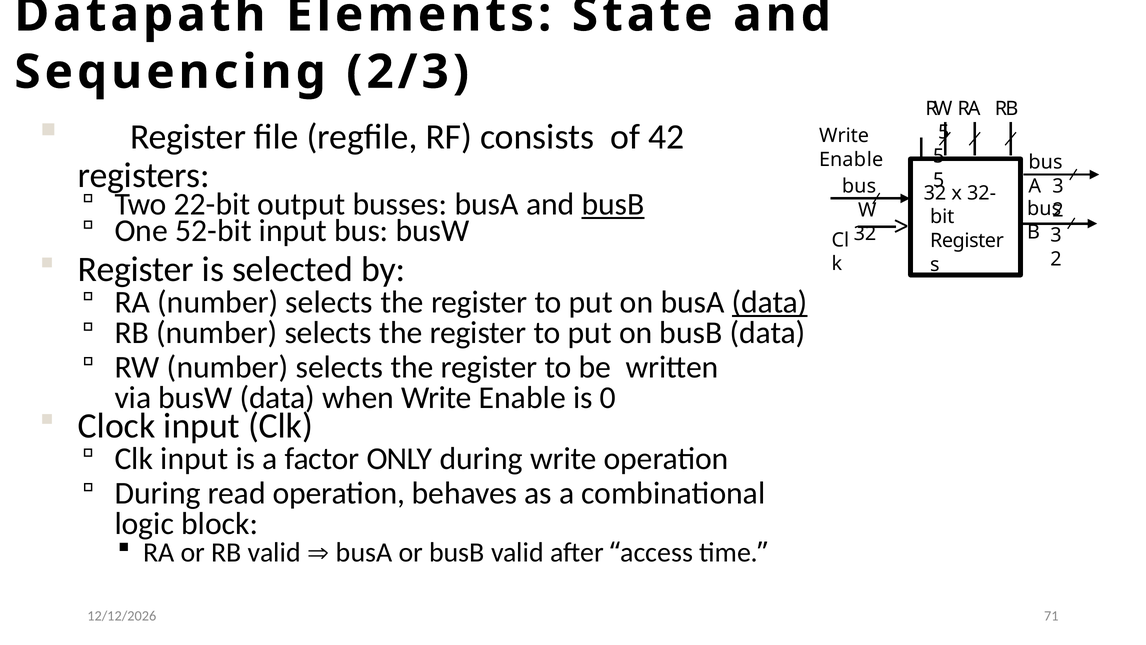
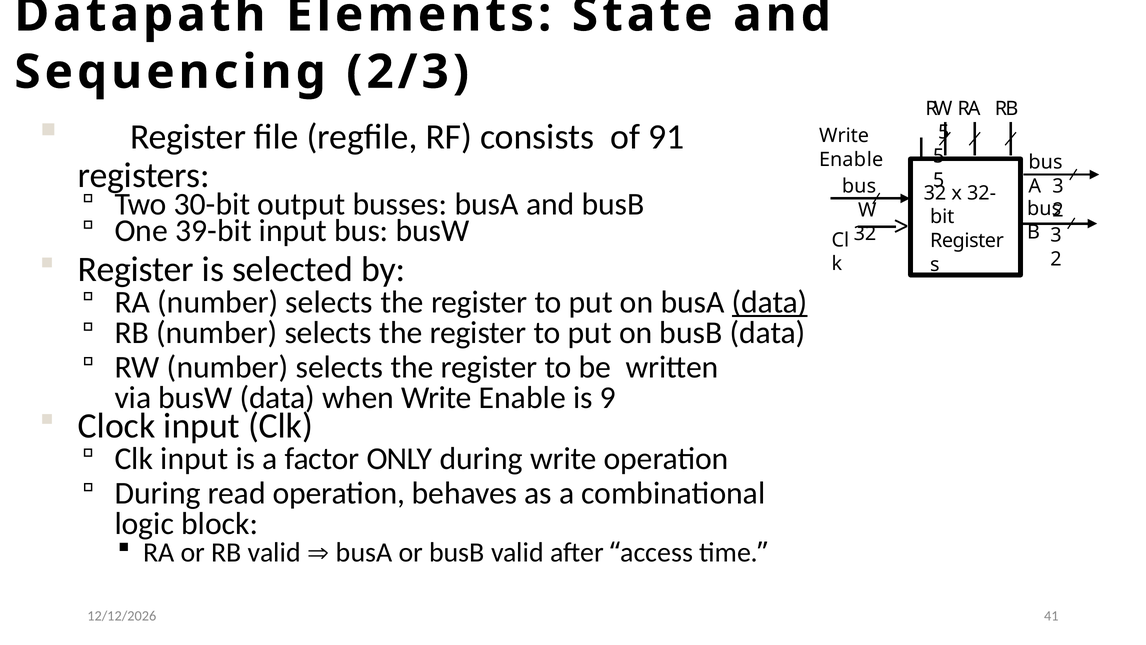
42: 42 -> 91 (666, 137)
22-bit: 22-bit -> 30-bit (212, 204)
busB underline: present -> none (613, 204)
52-bit: 52-bit -> 39-bit (213, 230)
0: 0 -> 9 (608, 398)
71: 71 -> 41 (1051, 615)
